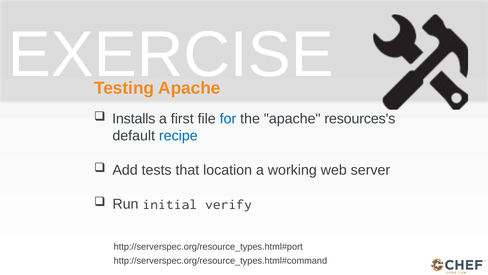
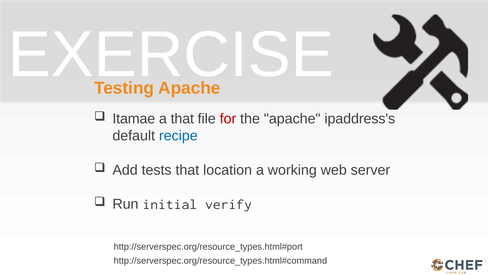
Installs: Installs -> Itamae (134, 118)
a first: first -> that (182, 118)
for colour: blue -> red (228, 118)
resources's: resources's -> ipaddress's (360, 118)
